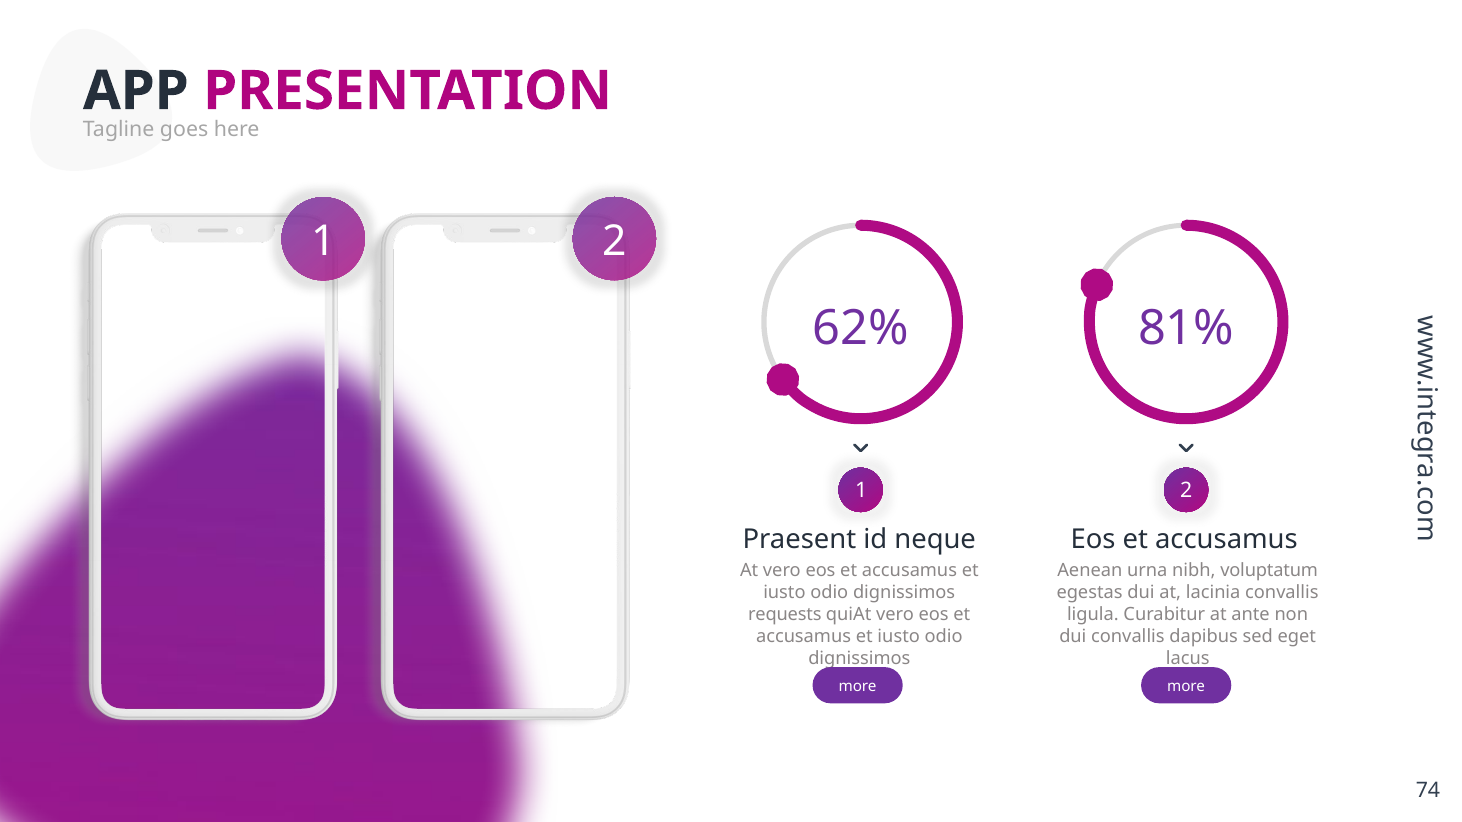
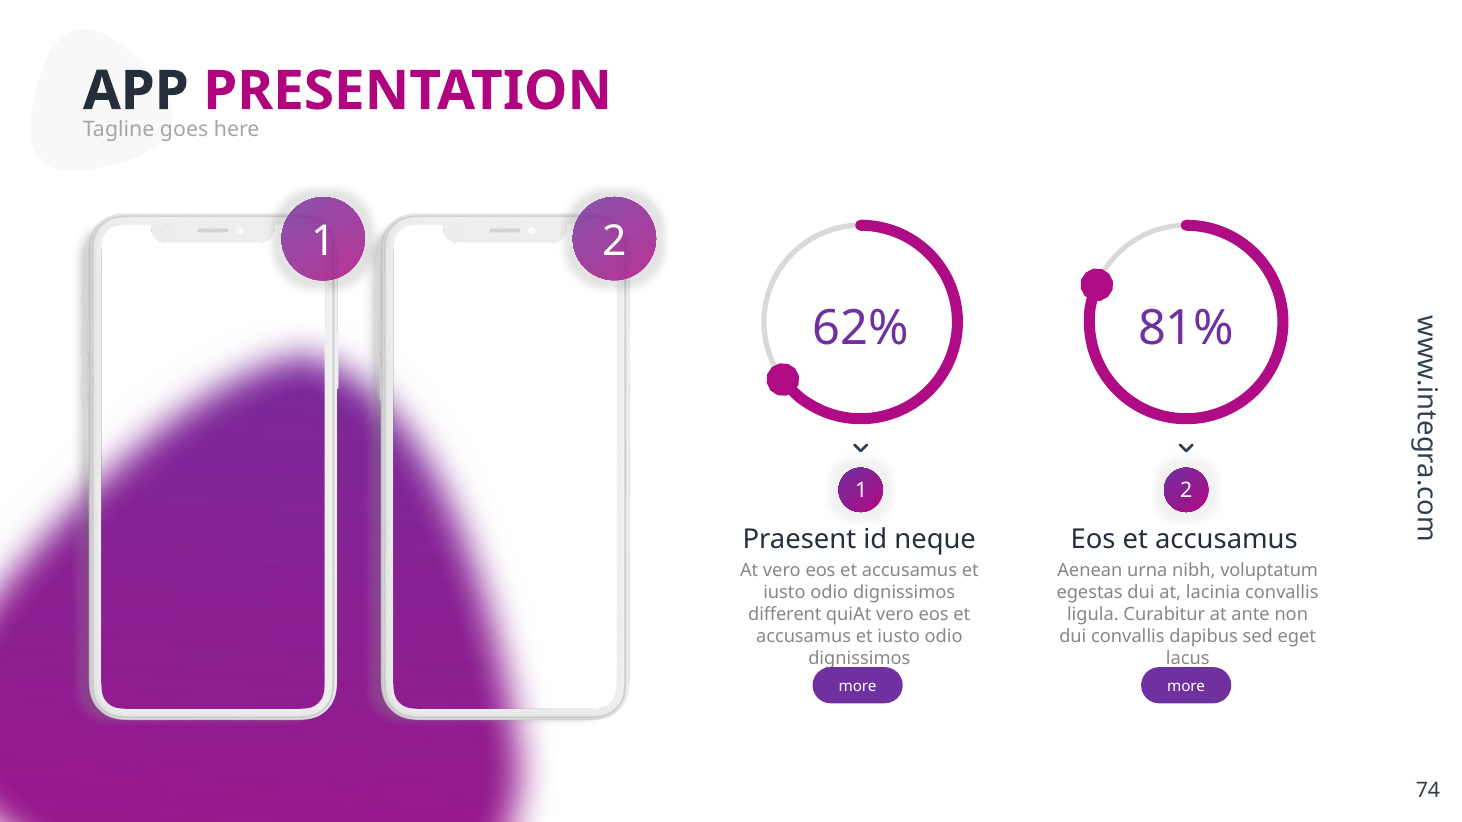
requests: requests -> different (785, 615)
